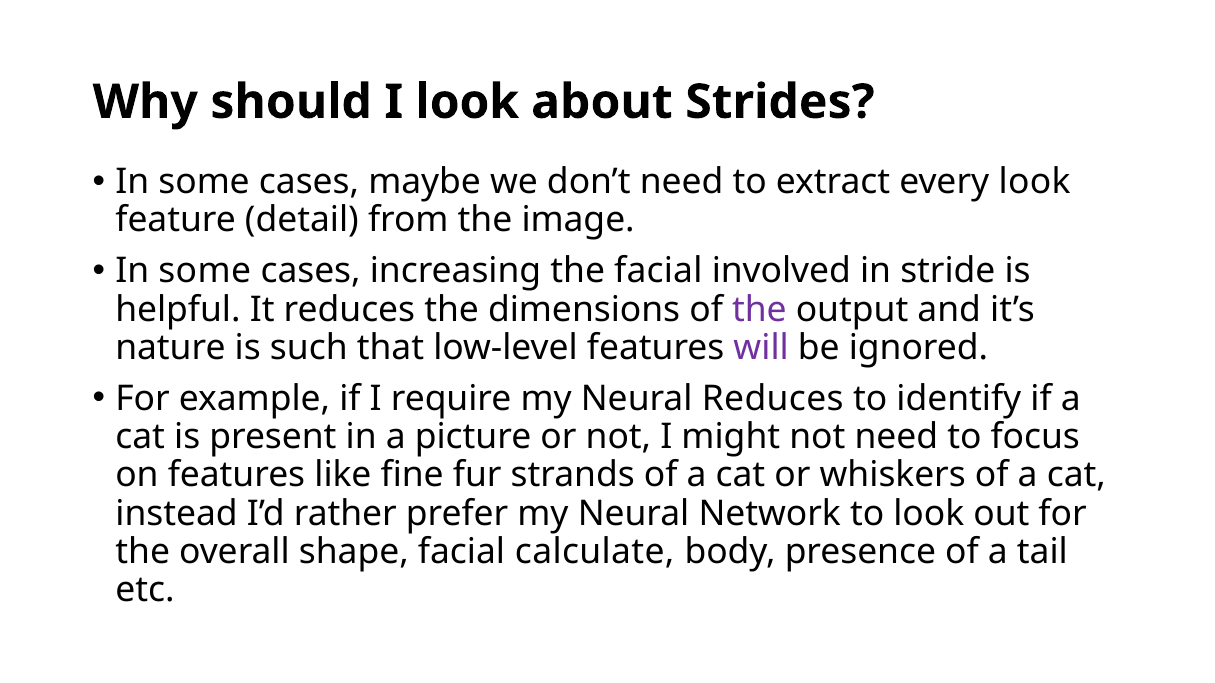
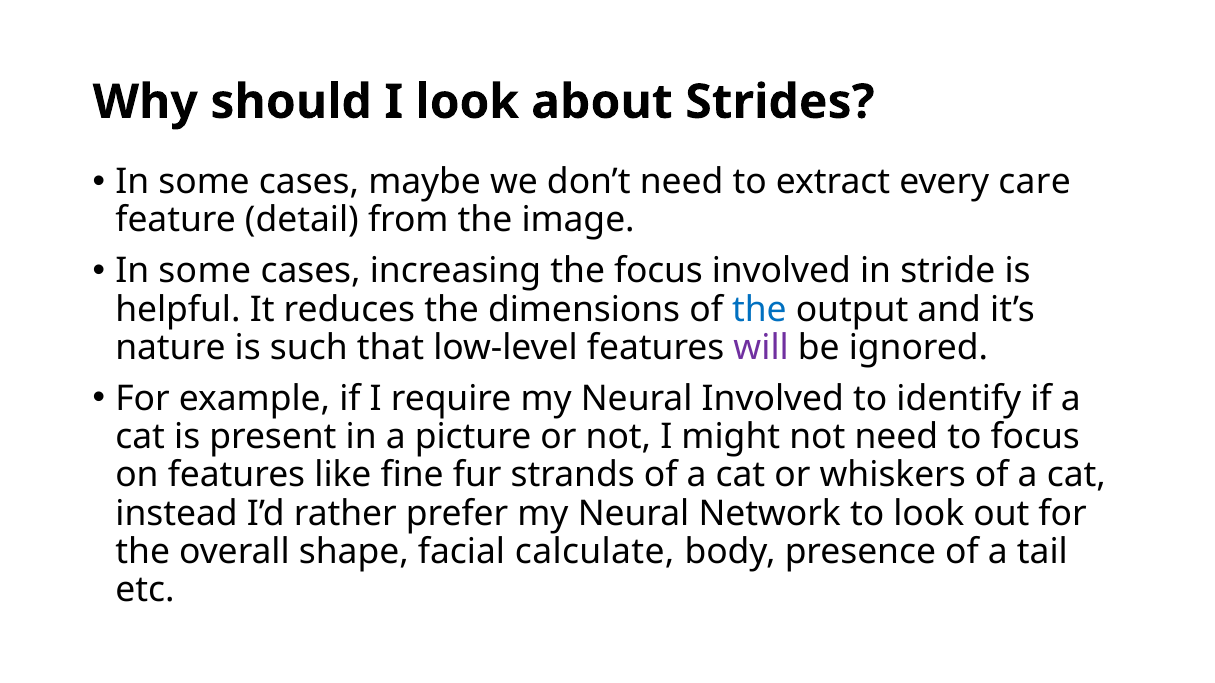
every look: look -> care (1035, 182)
the facial: facial -> focus (659, 271)
the colour: purple -> blue (759, 310)
Neural Reduces: Reduces -> Involved (773, 399)
